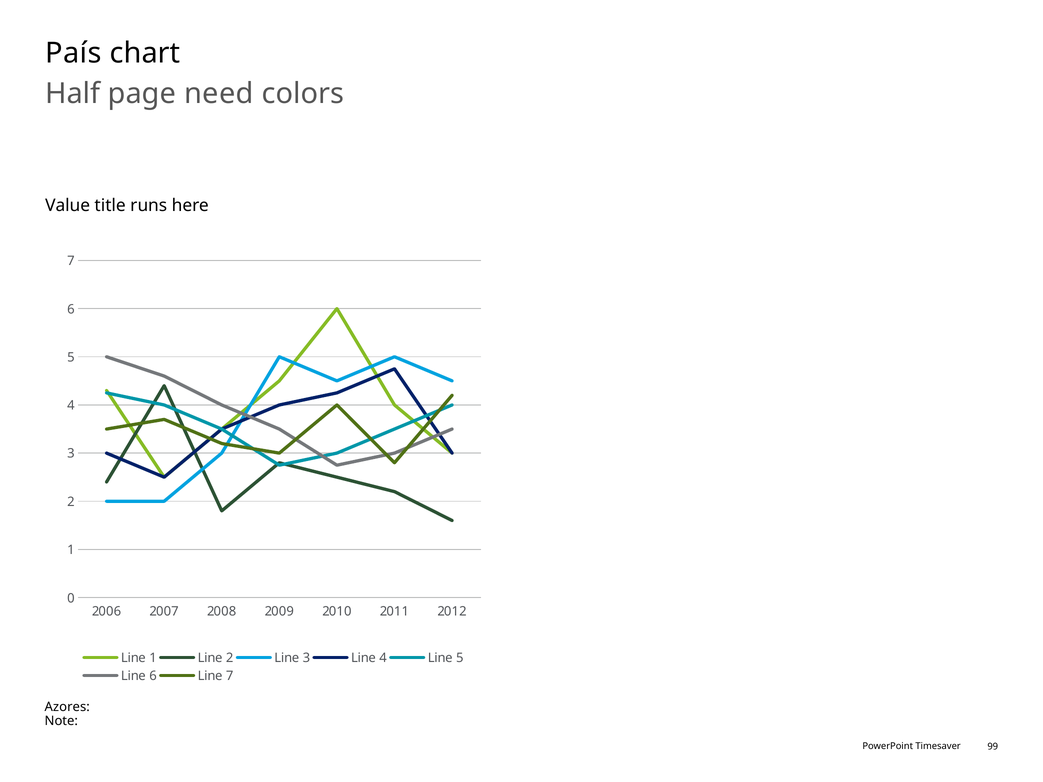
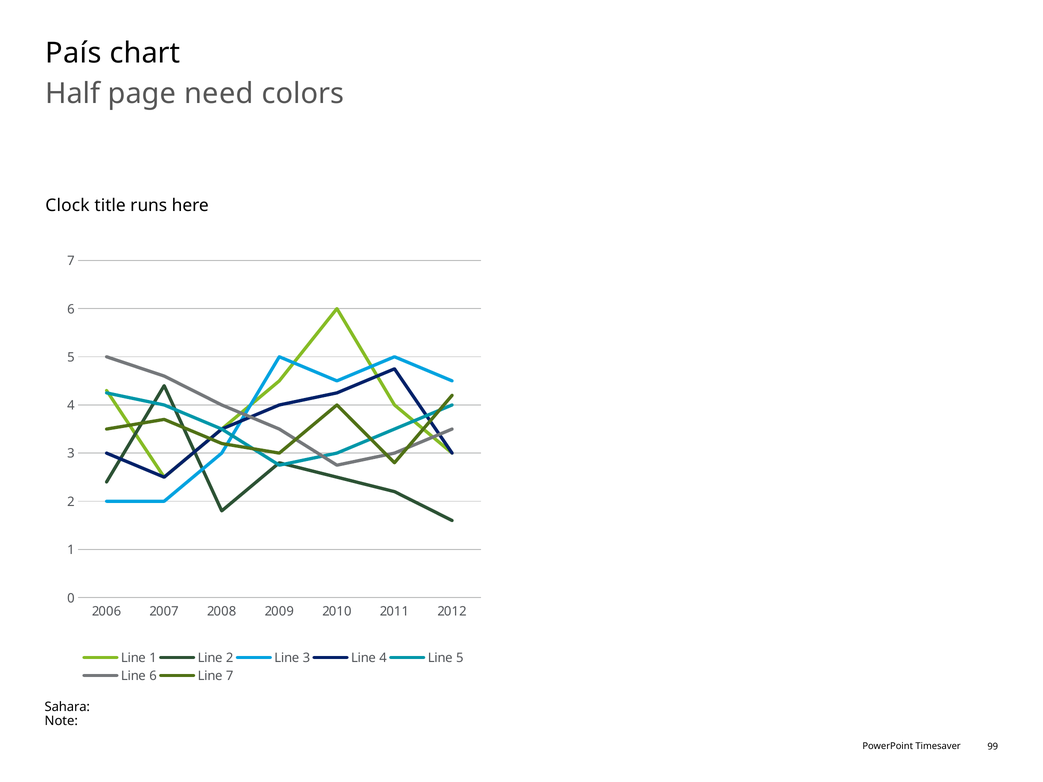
Value: Value -> Clock (67, 206)
Azores: Azores -> Sahara (67, 707)
